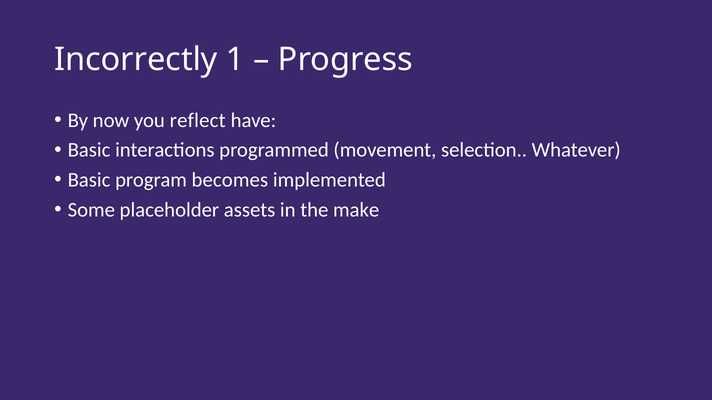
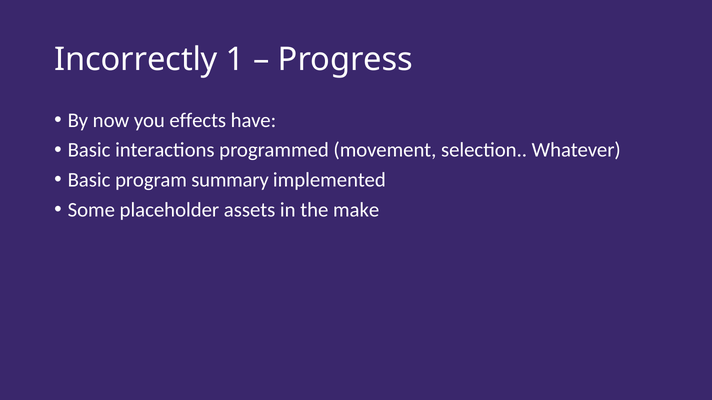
reflect: reflect -> effects (198, 120)
becomes: becomes -> summary (230, 180)
